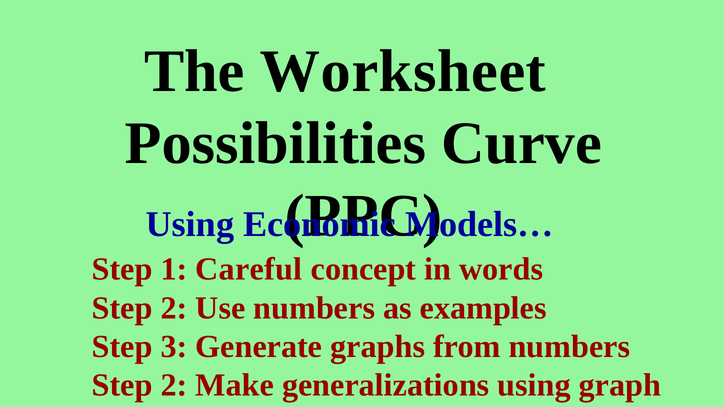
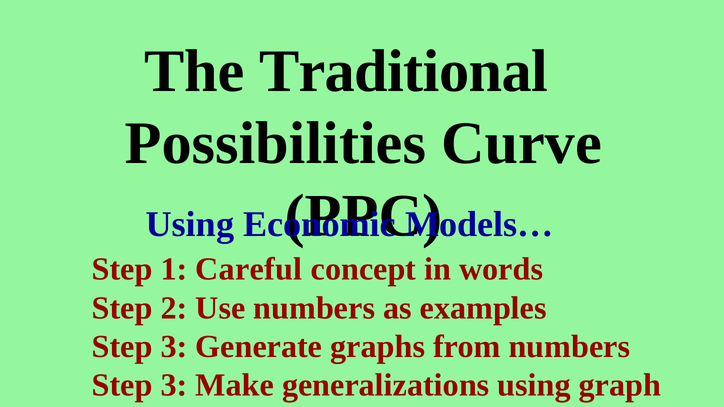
Worksheet: Worksheet -> Traditional (403, 71)
2: 2 -> 3 (174, 385)
